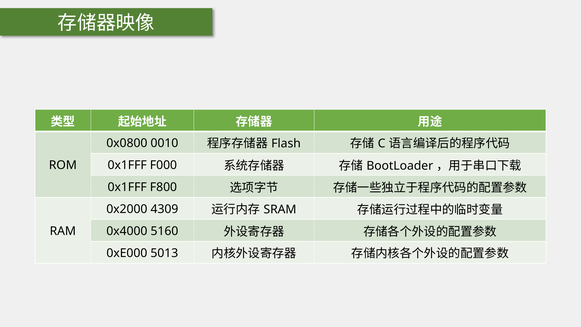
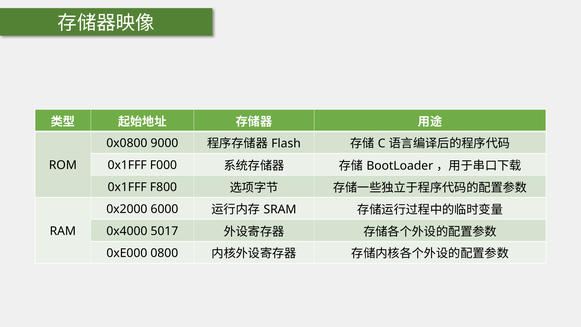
0010: 0010 -> 9000 (164, 143)
4309: 4309 -> 6000 (164, 209)
5160: 5160 -> 5017 (164, 231)
5013: 5013 -> 0800 (164, 253)
